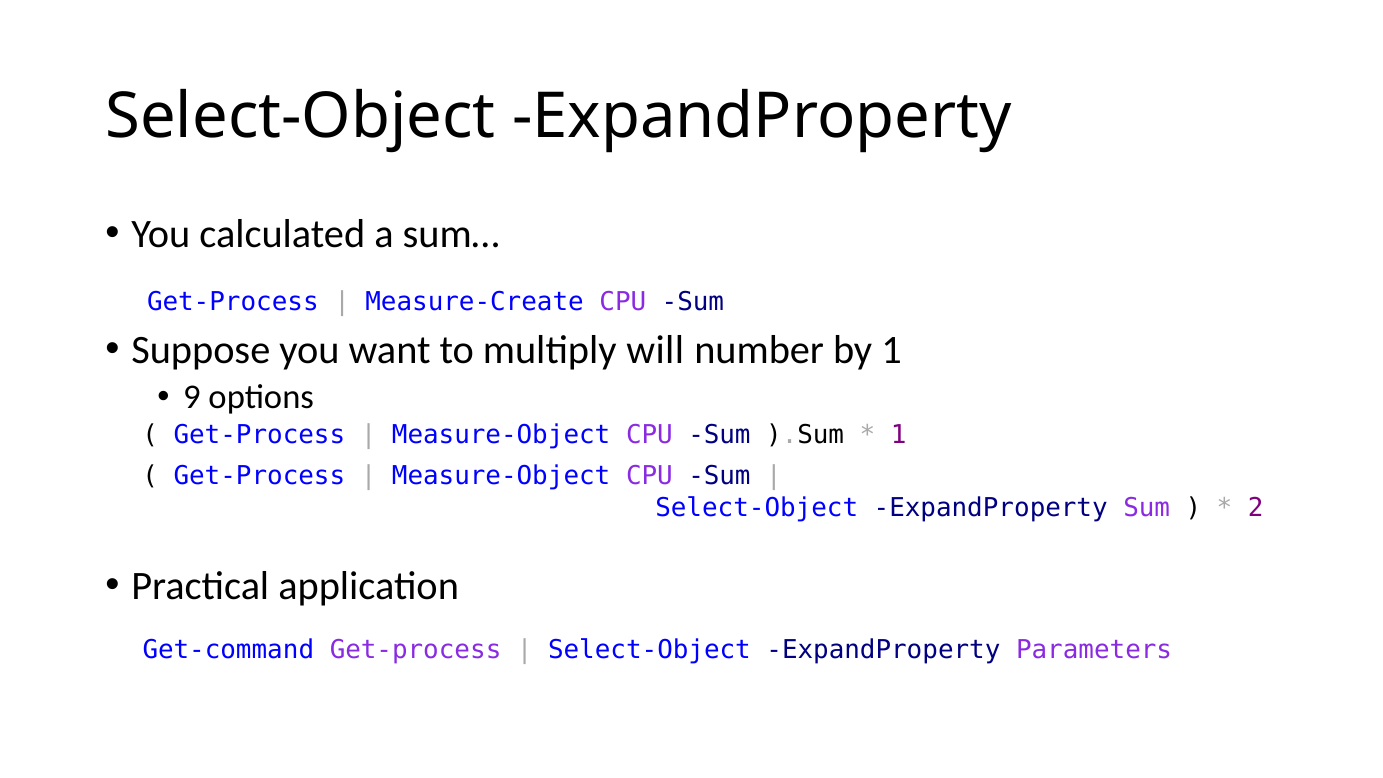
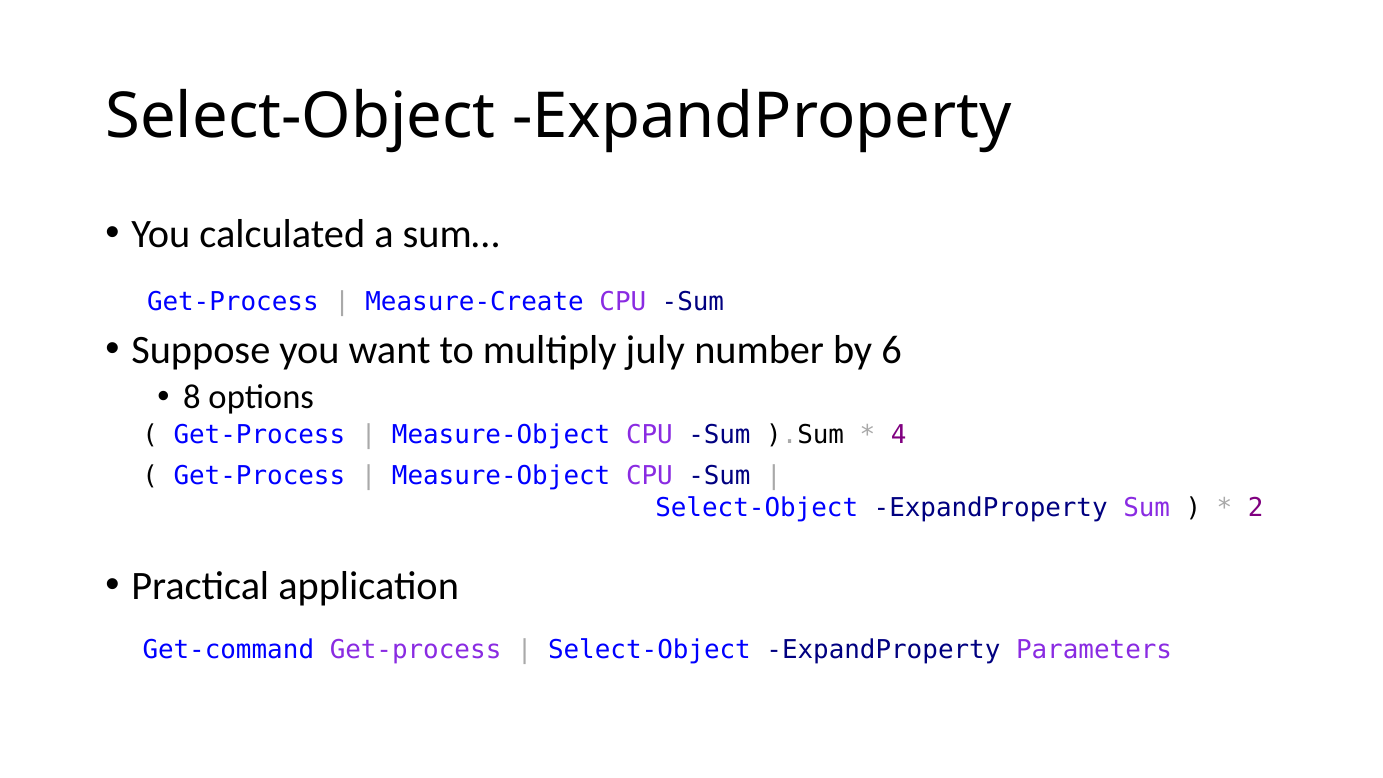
will: will -> july (655, 350)
by 1: 1 -> 6 (891, 350)
9: 9 -> 8 (192, 397)
1: 1 -> 4 (899, 434)
